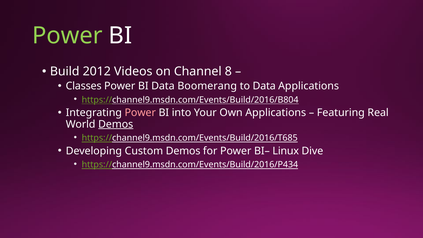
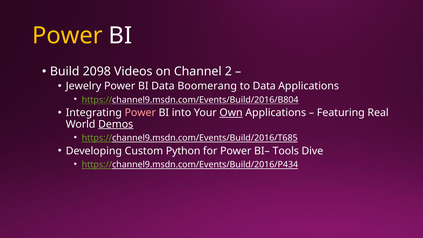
Power colour: light green -> yellow (67, 36)
2012: 2012 -> 2098 (97, 72)
8: 8 -> 2 (228, 72)
Classes: Classes -> Jewelry (84, 86)
Own underline: none -> present (231, 113)
Custom Demos: Demos -> Python (183, 151)
Linux: Linux -> Tools (286, 151)
